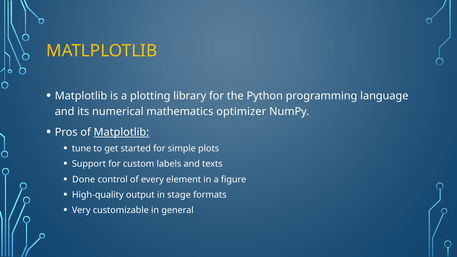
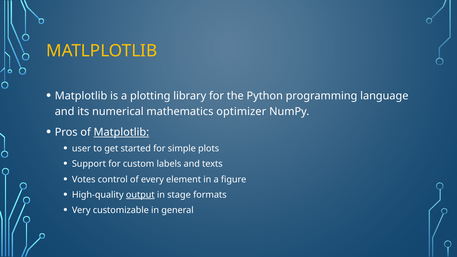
tune: tune -> user (81, 149)
Done: Done -> Votes (84, 179)
output underline: none -> present (140, 195)
